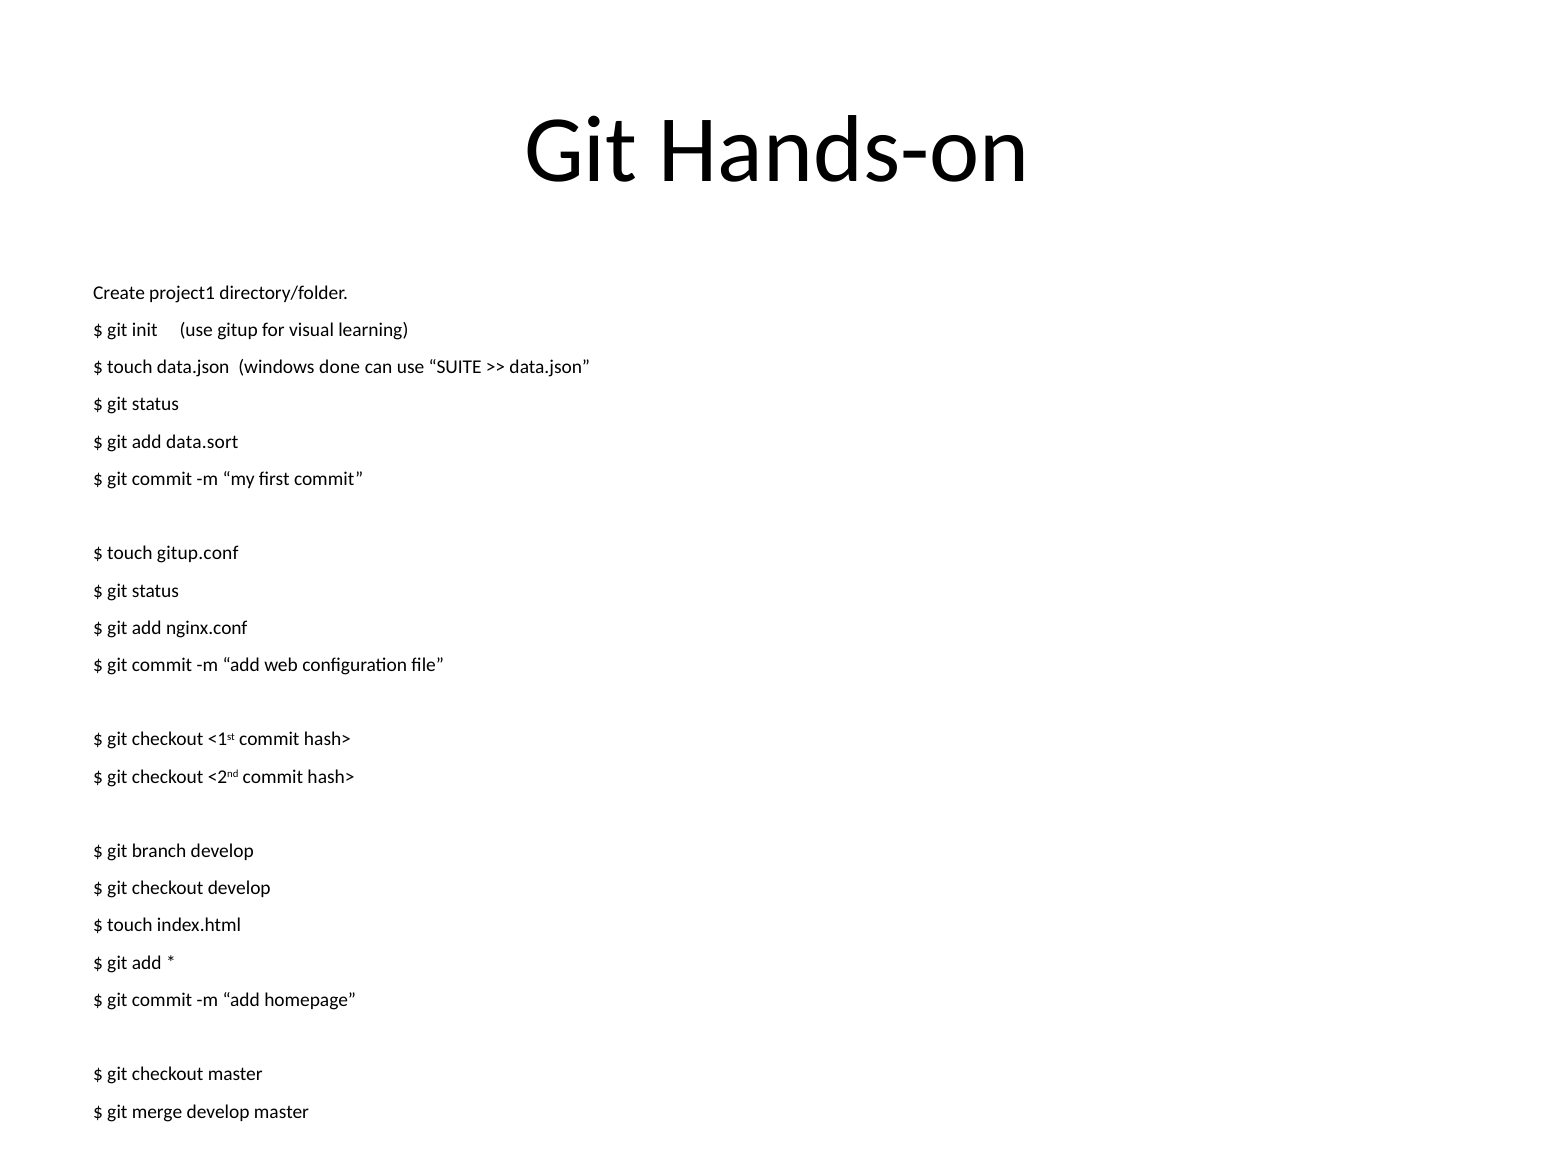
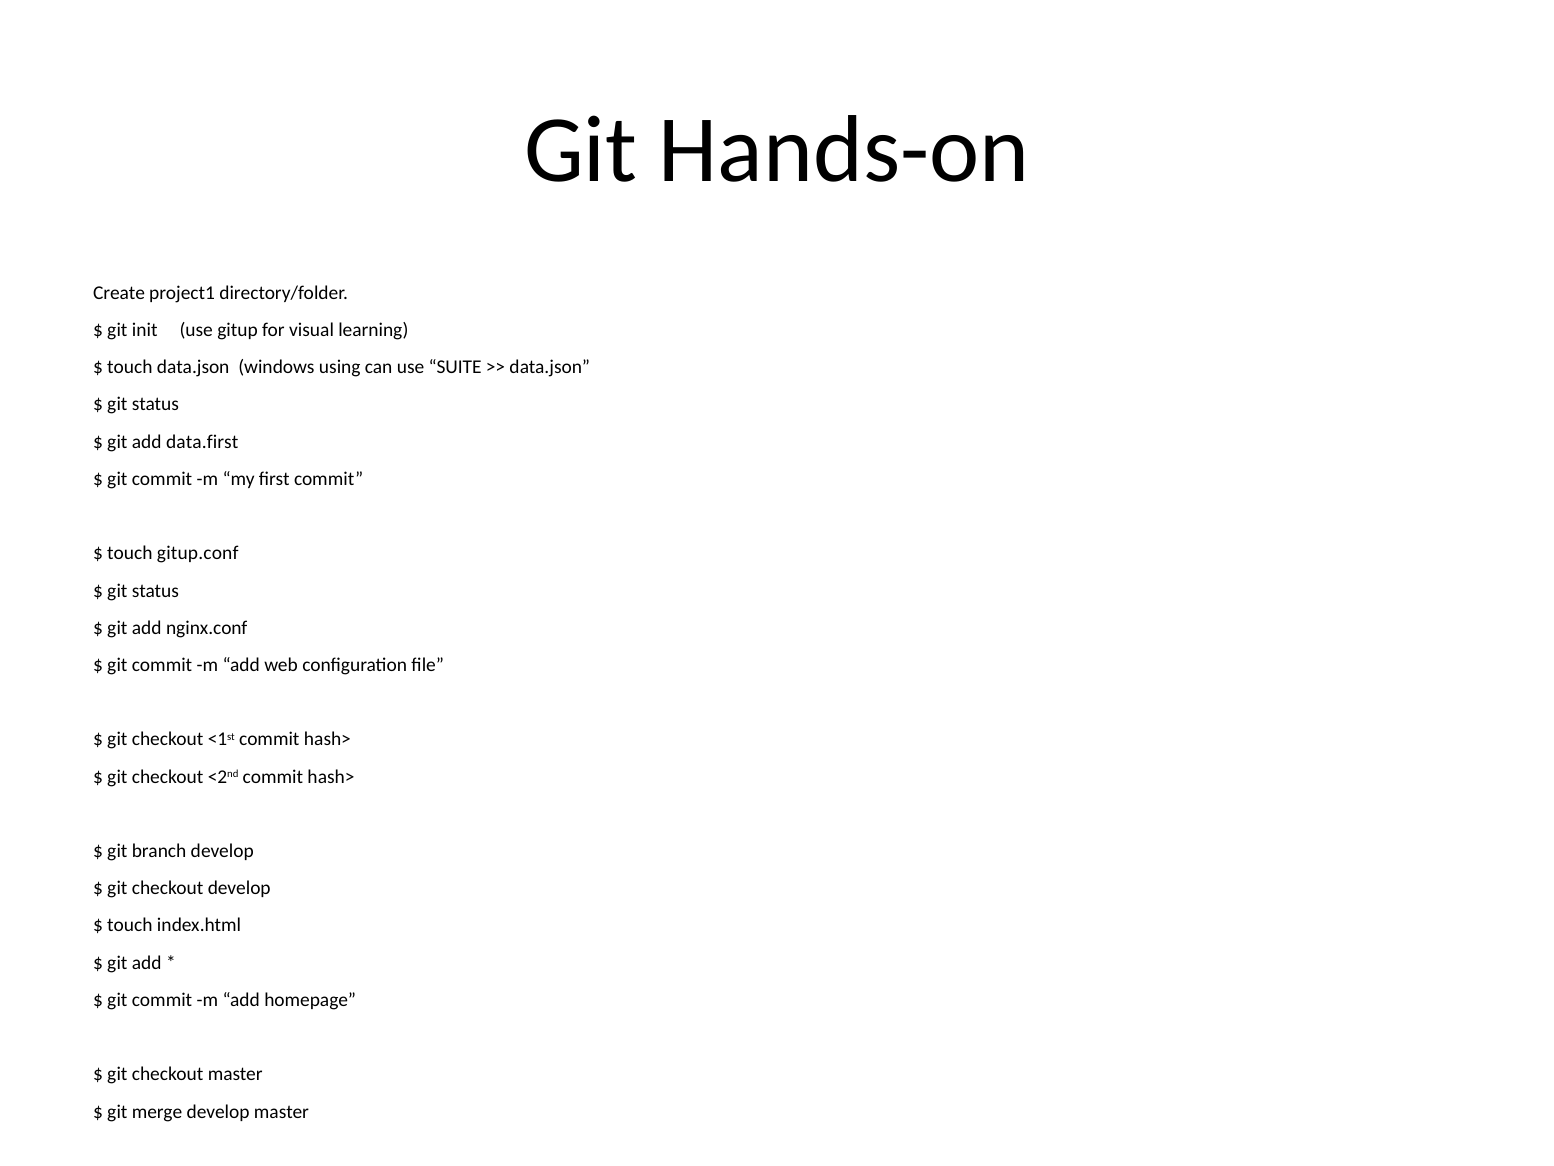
done: done -> using (340, 367)
data.sort: data.sort -> data.first (202, 442)
